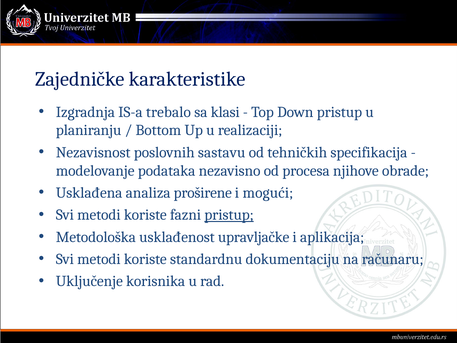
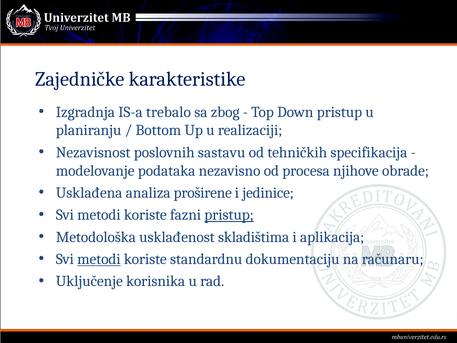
klasi: klasi -> zbog (225, 112)
mogući: mogući -> jedinice (268, 193)
upravljačke: upravljačke -> skladištima (254, 237)
metodi underline: none -> present (99, 259)
